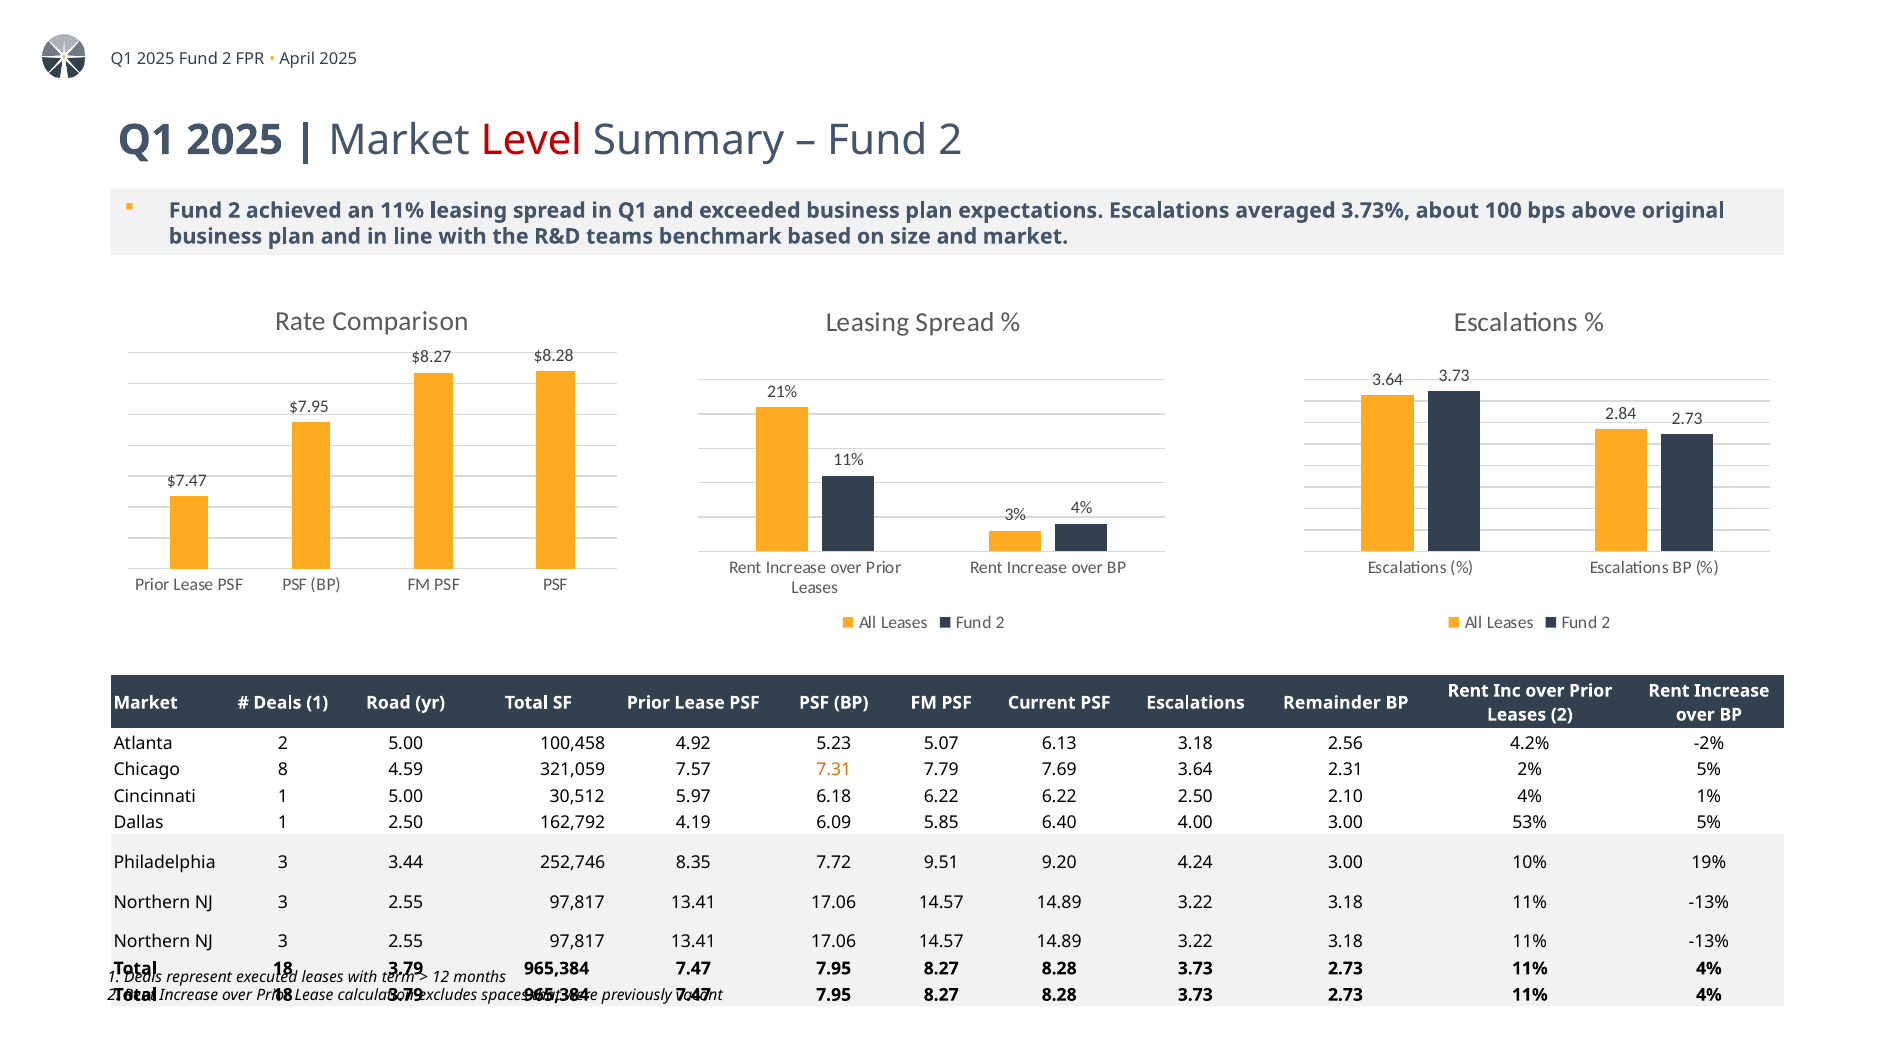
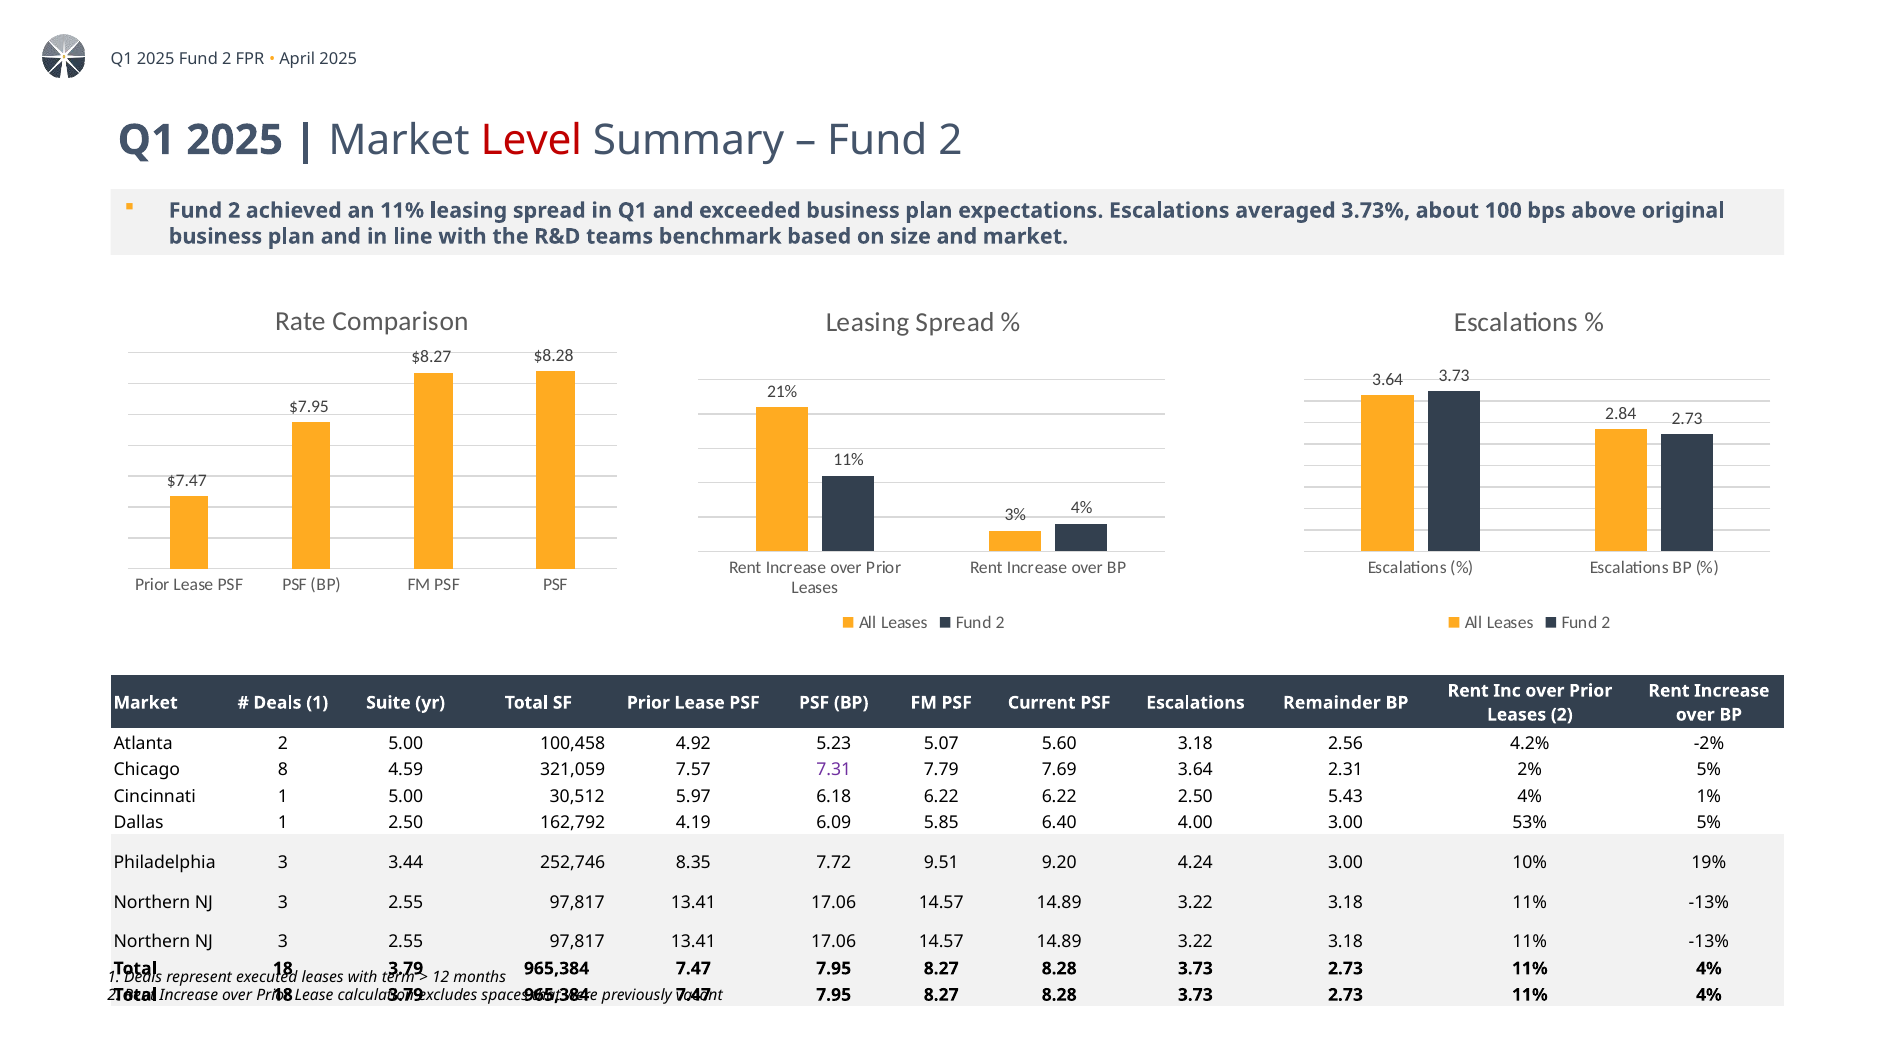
Road: Road -> Suite (388, 703)
6.13: 6.13 -> 5.60 (1059, 744)
7.31 colour: orange -> purple (834, 770)
2.10: 2.10 -> 5.43 (1346, 796)
